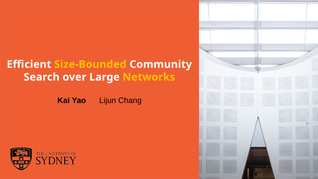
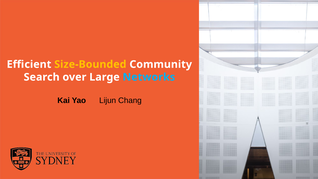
Networks colour: yellow -> light blue (149, 77)
